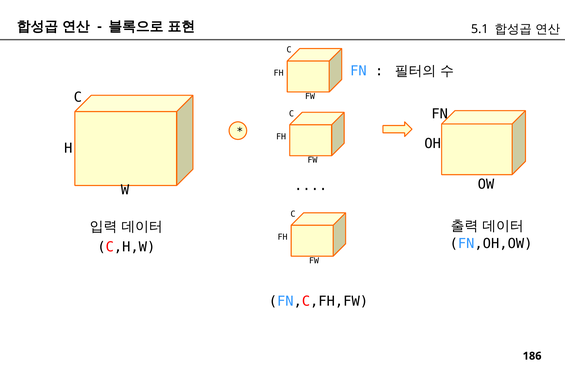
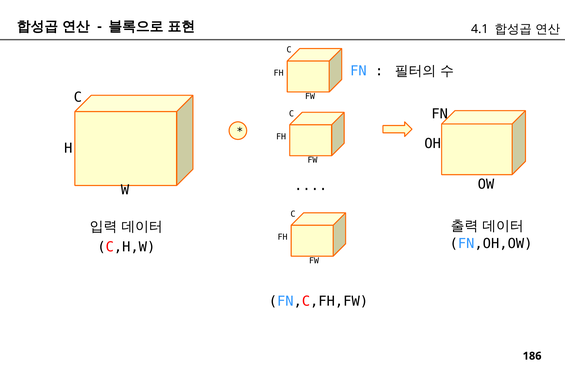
5.1: 5.1 -> 4.1 (480, 29)
